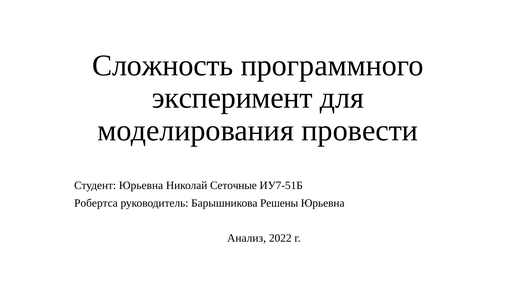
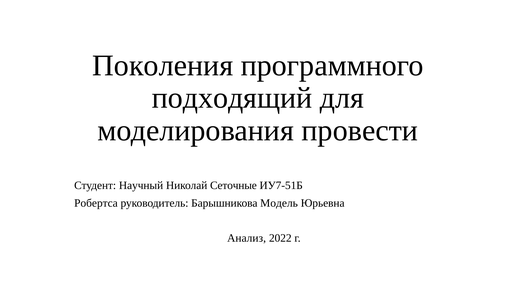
Сложность: Сложность -> Поколения (163, 65)
эксперимент: эксперимент -> подходящий (232, 98)
Студент Юрьевна: Юрьевна -> Научный (141, 186)
Решены: Решены -> Модель (279, 203)
